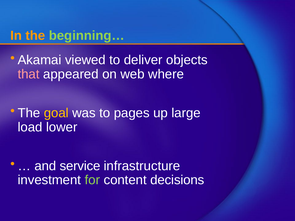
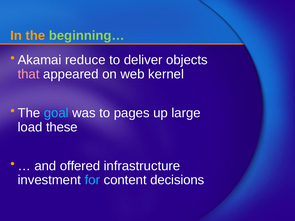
viewed: viewed -> reduce (85, 60)
where: where -> kernel (166, 74)
goal colour: yellow -> light blue (56, 113)
lower: lower -> these (62, 127)
service: service -> offered (80, 166)
for colour: light green -> light blue (92, 180)
